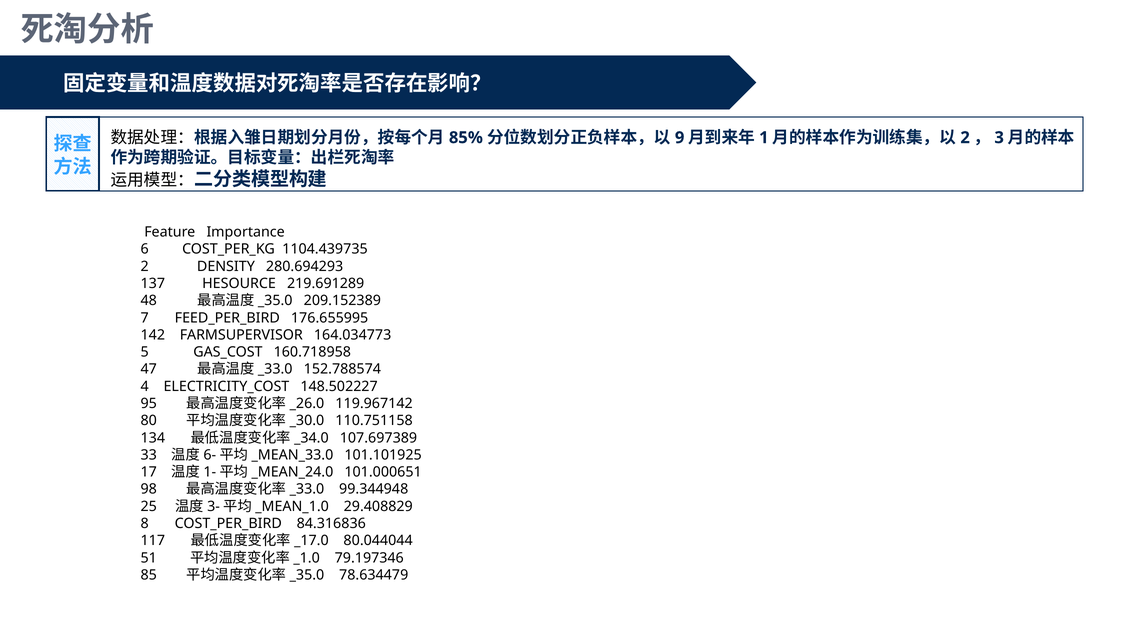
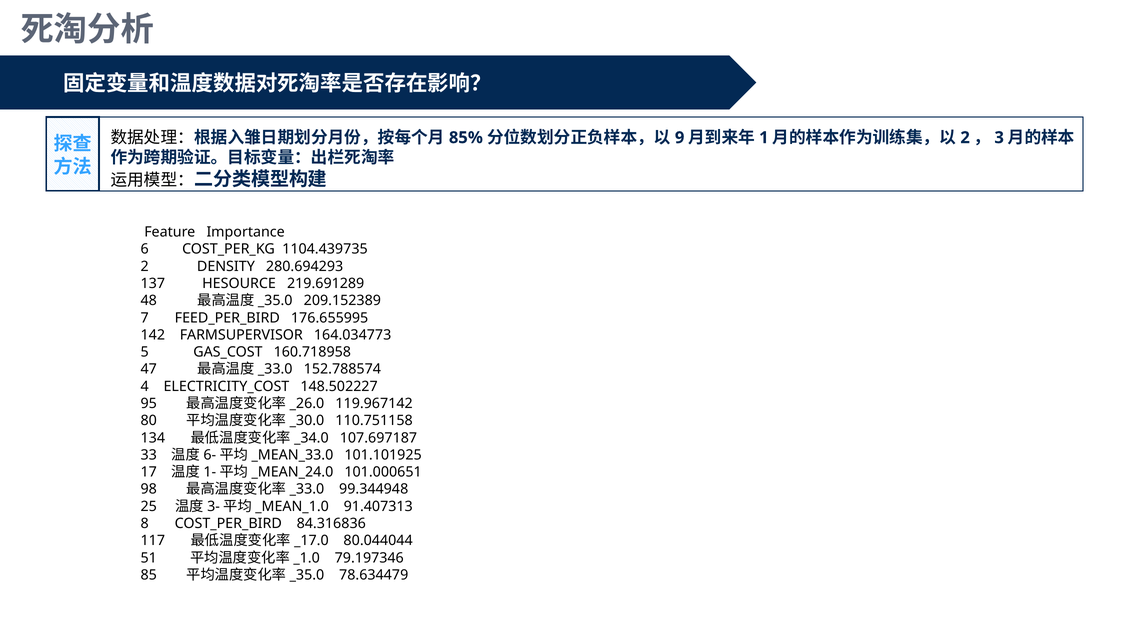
107.697389: 107.697389 -> 107.697187 (378, 438)
29.408829: 29.408829 -> 91.407313 (378, 506)
